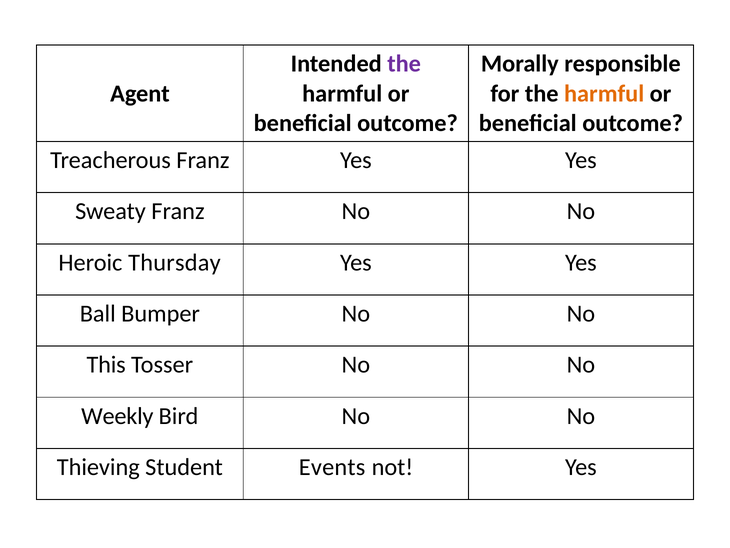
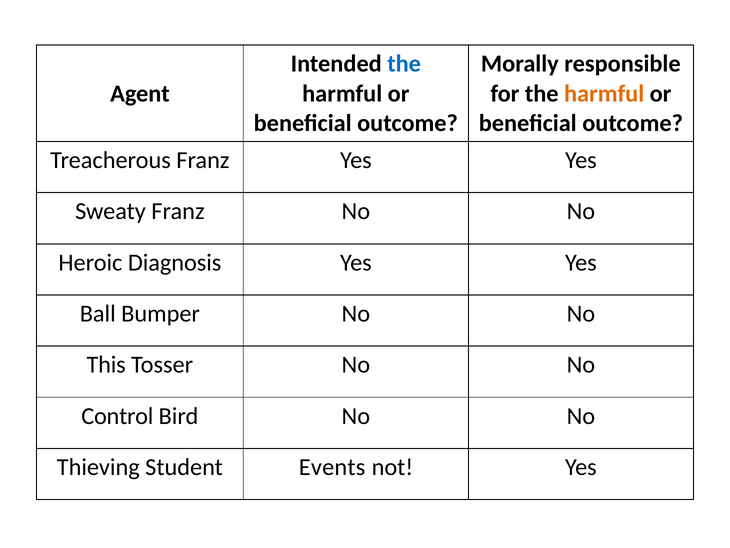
the colour: purple -> blue (404, 64)
Thursday: Thursday -> Diagnosis (175, 262)
Weekly: Weekly -> Control (117, 416)
